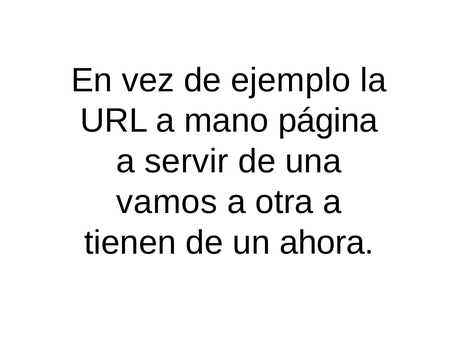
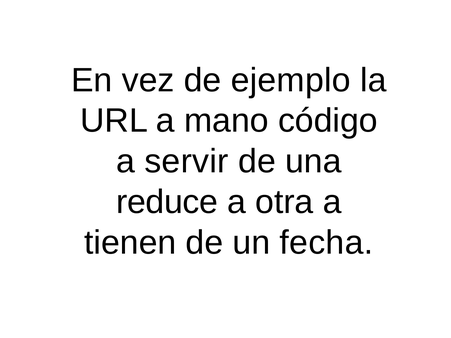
página: página -> código (328, 121)
vamos: vamos -> reduce (167, 202)
ahora: ahora -> fecha (326, 243)
